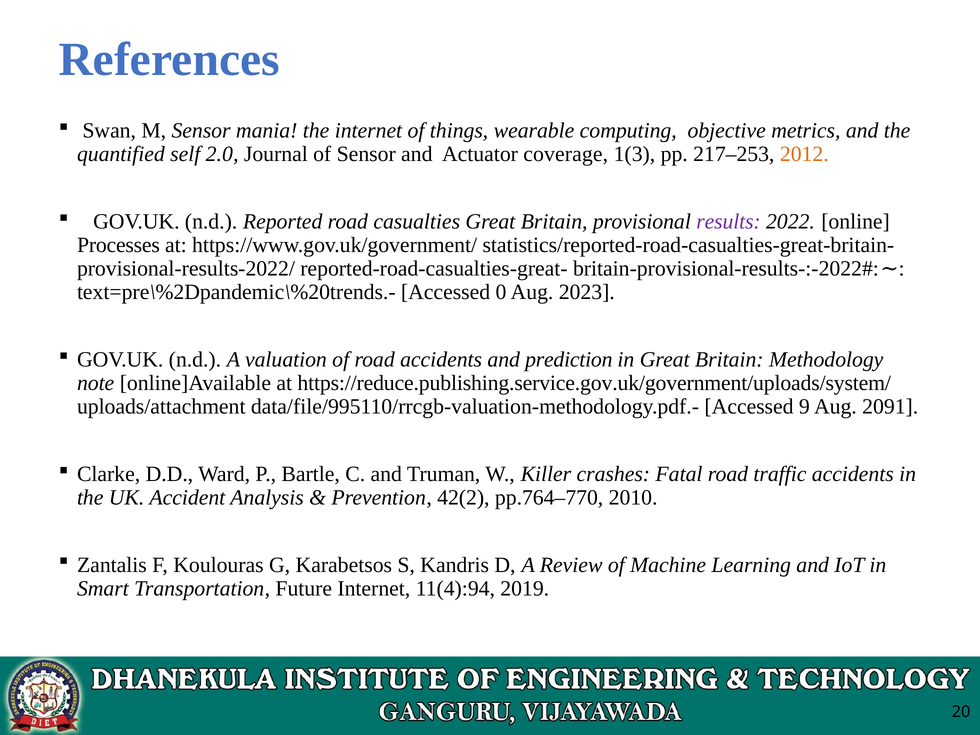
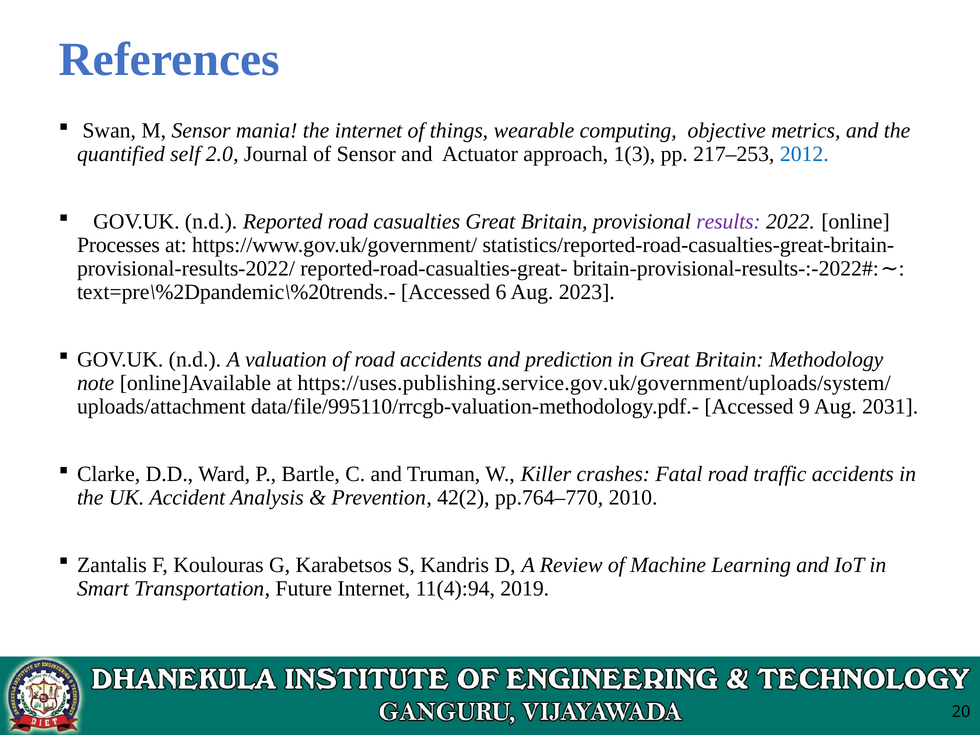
coverage: coverage -> approach (566, 154)
2012 colour: orange -> blue (804, 154)
0: 0 -> 6 (501, 292)
https://reduce.publishing.service.gov.uk/government/uploads/system/: https://reduce.publishing.service.gov.uk/government/uploads/system/ -> https://uses.publishing.service.gov.uk/government/uploads/system/ (594, 383)
2091: 2091 -> 2031 (890, 407)
